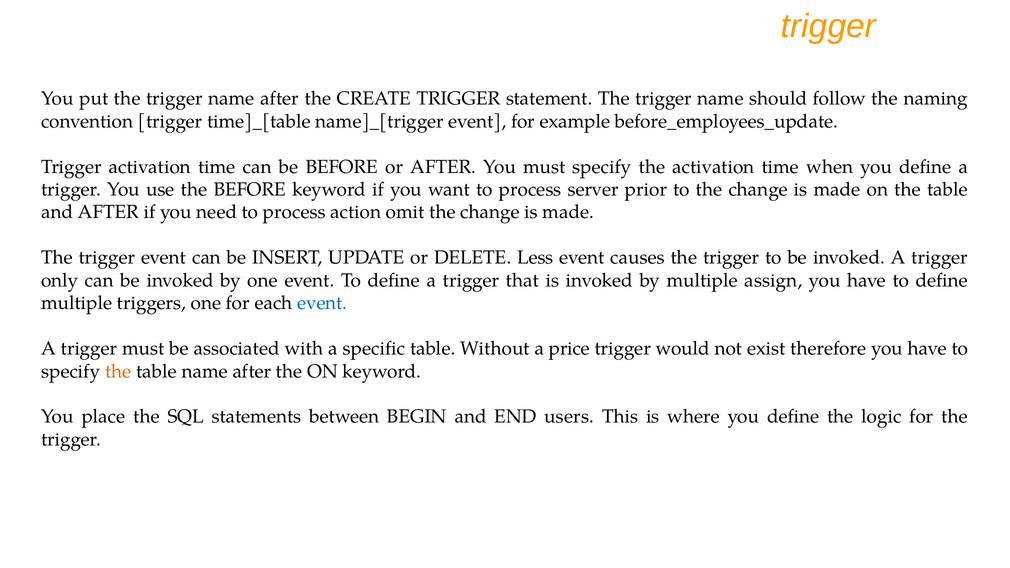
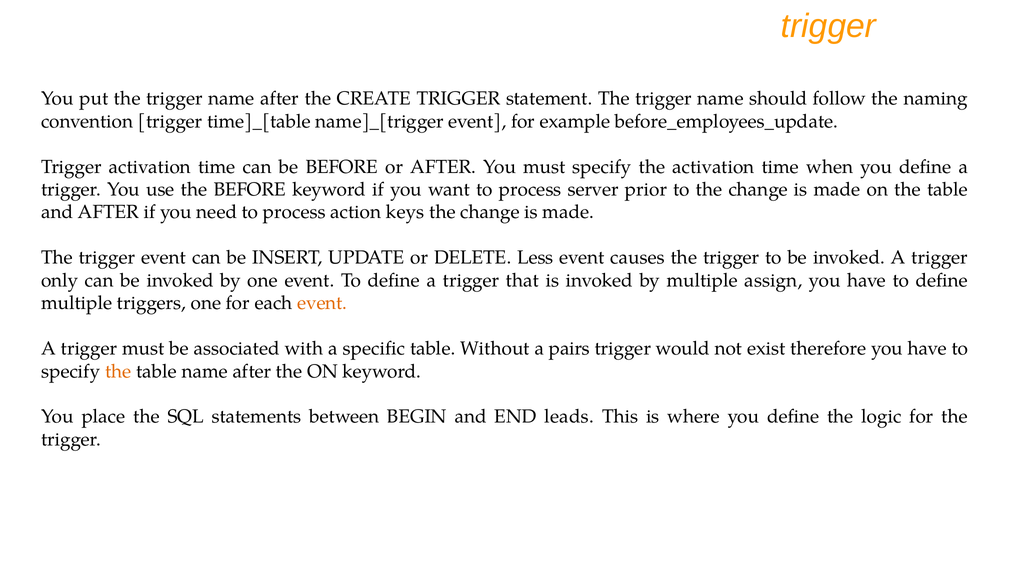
omit: omit -> keys (405, 212)
event colour: blue -> orange (322, 303)
price: price -> pairs (569, 349)
users: users -> leads (569, 417)
